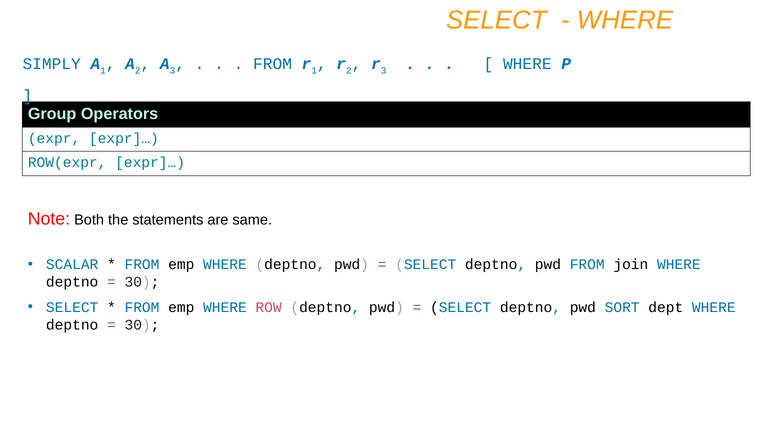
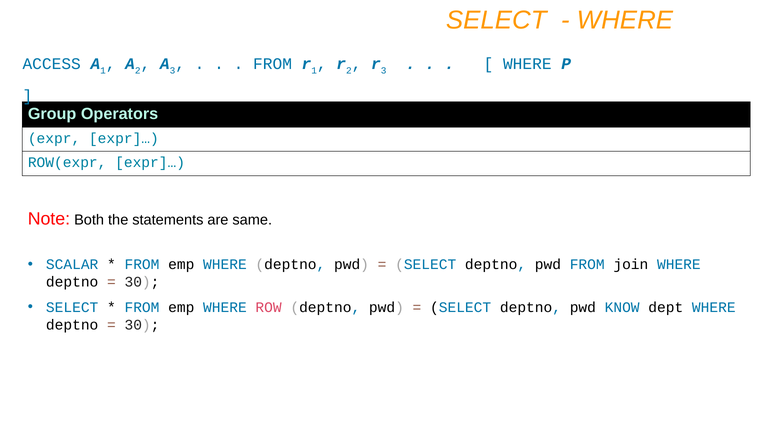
SIMPLY: SIMPLY -> ACCESS (52, 64)
SORT: SORT -> KNOW (622, 307)
